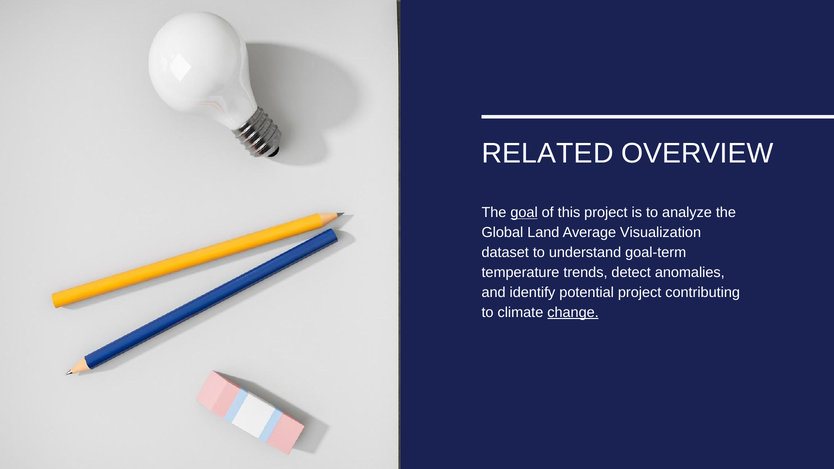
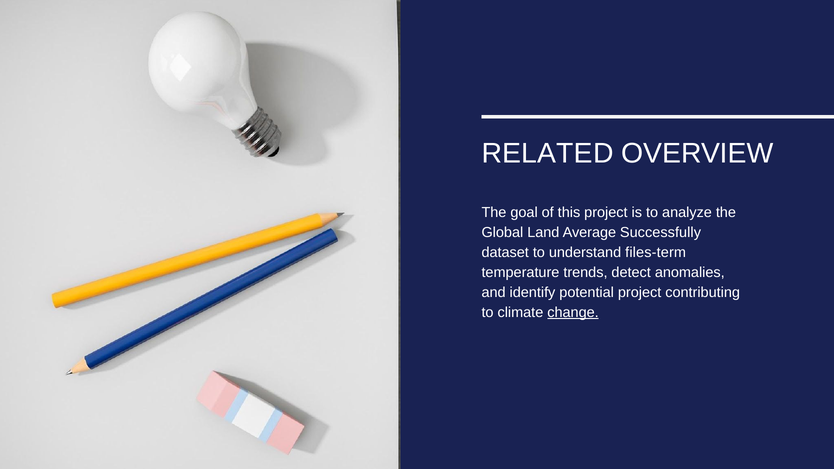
goal underline: present -> none (524, 213)
Visualization: Visualization -> Successfully (660, 233)
goal-term: goal-term -> files-term (656, 252)
